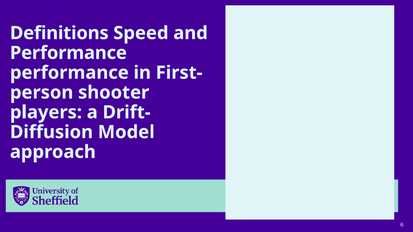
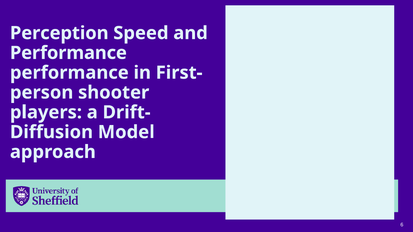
Definitions: Definitions -> Perception (59, 33)
